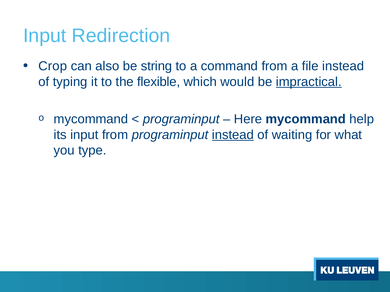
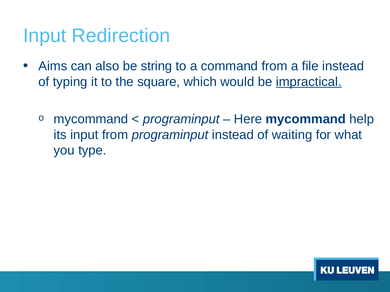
Crop: Crop -> Aims (53, 66)
flexible: flexible -> square (159, 82)
instead underline: present -> none (233, 135)
